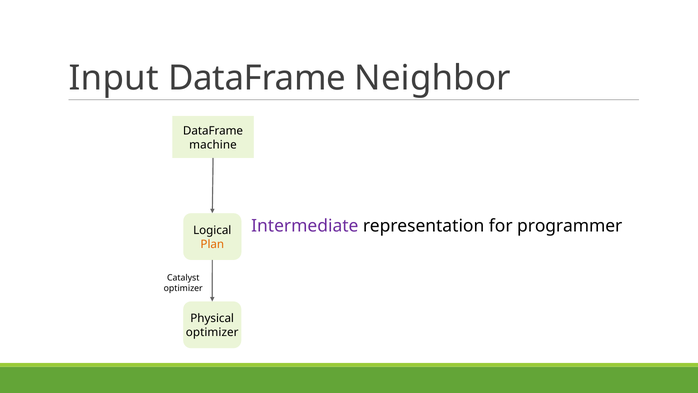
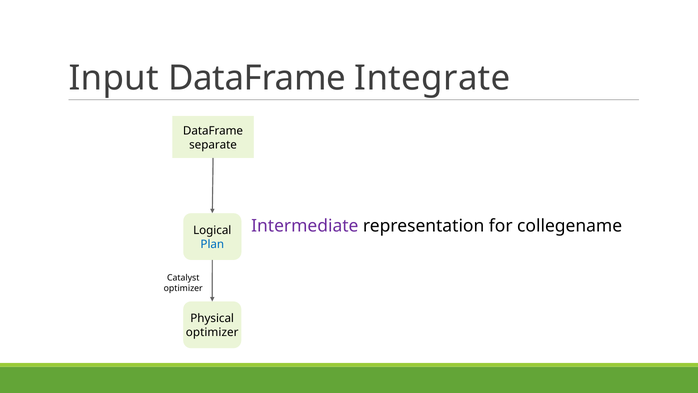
Neighbor: Neighbor -> Integrate (432, 78)
machine: machine -> separate (213, 145)
programmer: programmer -> collegename (570, 226)
Plan colour: orange -> blue (212, 244)
